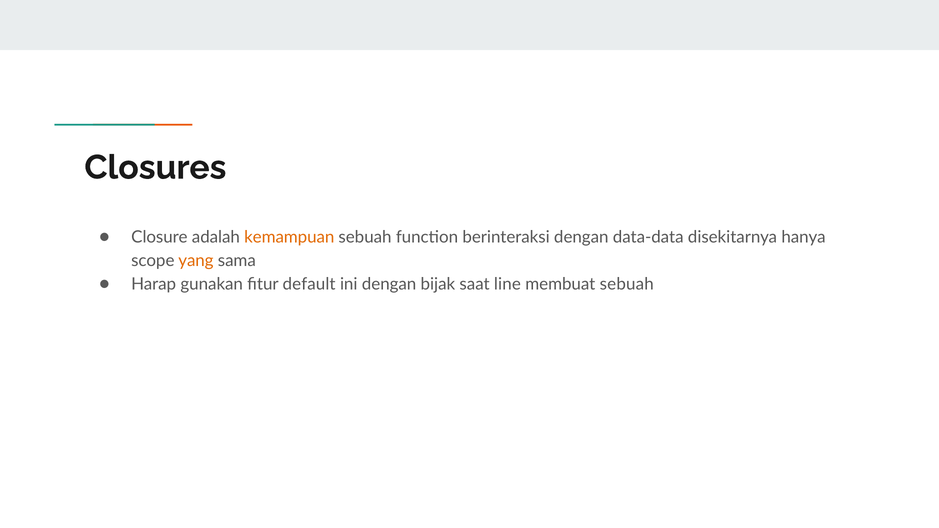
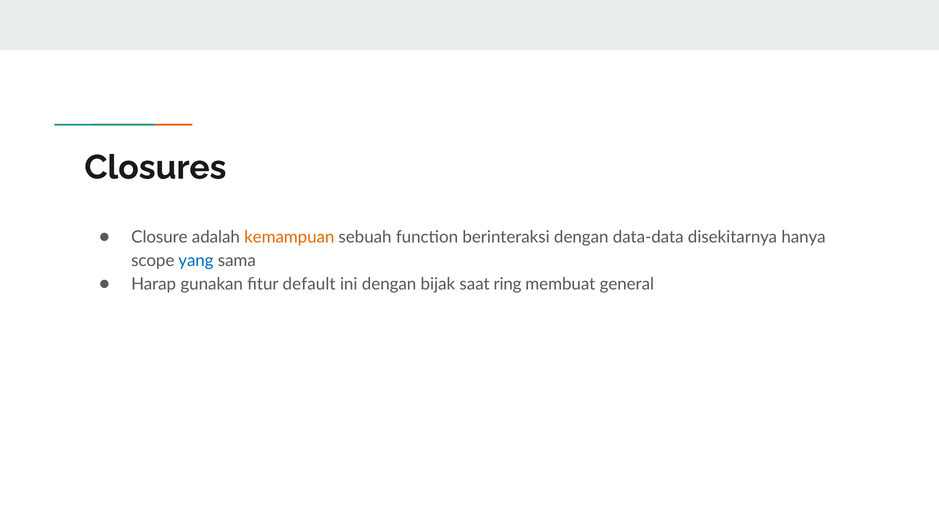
yang colour: orange -> blue (196, 261)
line: line -> ring (508, 284)
membuat sebuah: sebuah -> general (627, 284)
